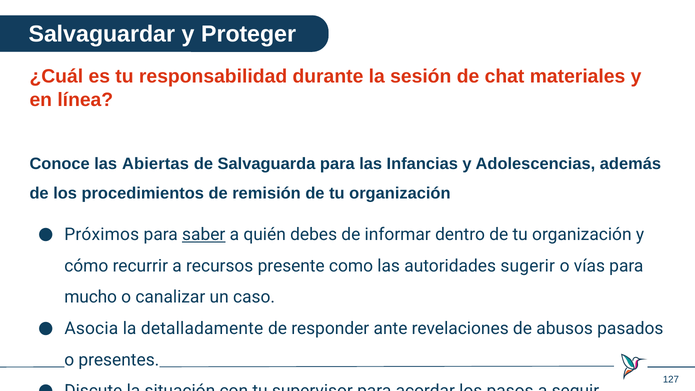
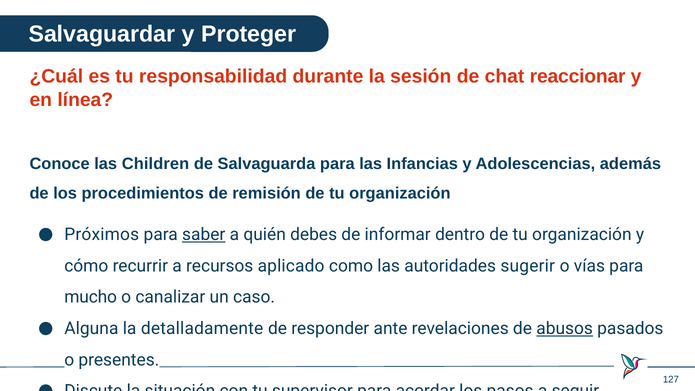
materiales: materiales -> reaccionar (578, 76)
Abiertas: Abiertas -> Children (156, 164)
presente: presente -> aplicado (291, 266)
Asocia: Asocia -> Alguna (91, 328)
abusos underline: none -> present (565, 328)
